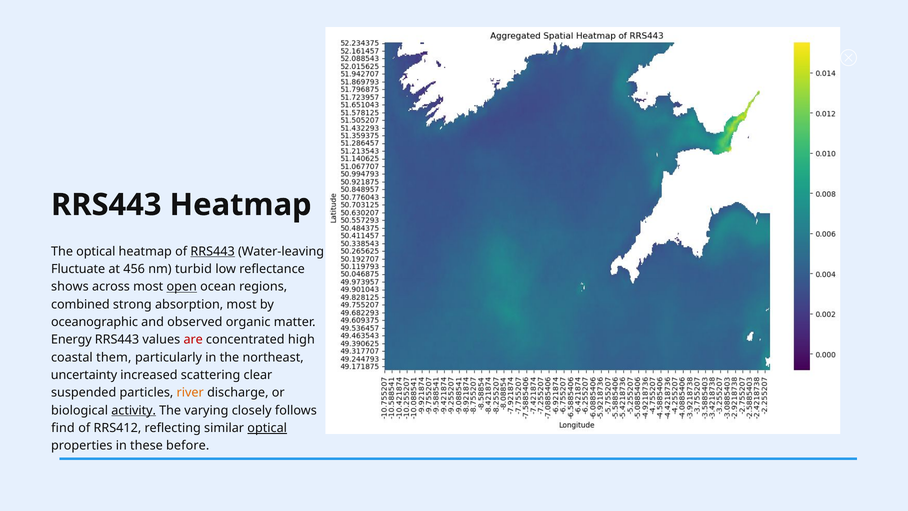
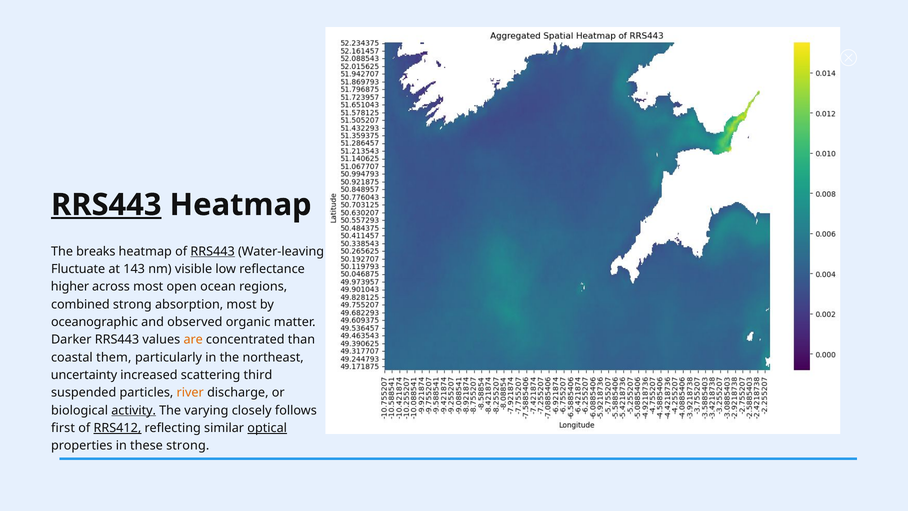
RRS443 underline: none -> present (106, 205)
The optical: optical -> breaks (96, 251)
456: 456 -> 143 (134, 269)
turbid: turbid -> visible (194, 269)
shows: shows -> higher (70, 287)
open underline: present -> none (182, 287)
Energy: Energy -> Darker (71, 340)
are colour: red -> orange (193, 340)
high: high -> than (301, 340)
clear: clear -> third (258, 375)
find: find -> first (63, 428)
RRS412 underline: none -> present (117, 428)
these before: before -> strong (188, 446)
